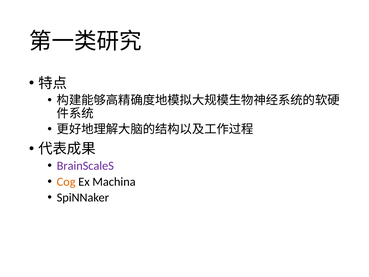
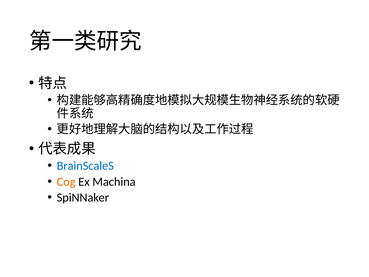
BrainScaleS colour: purple -> blue (85, 166)
